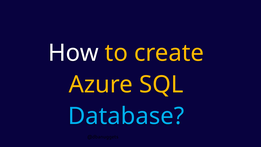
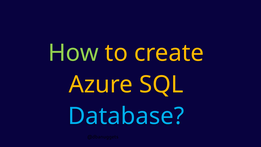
How colour: white -> light green (73, 53)
